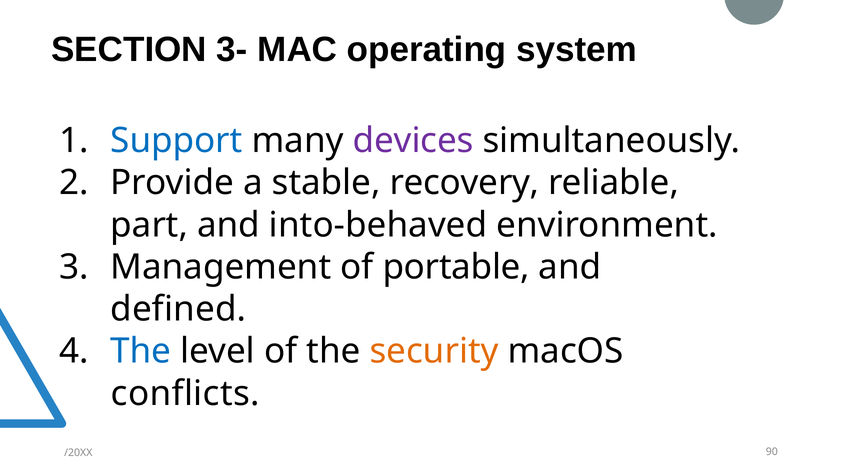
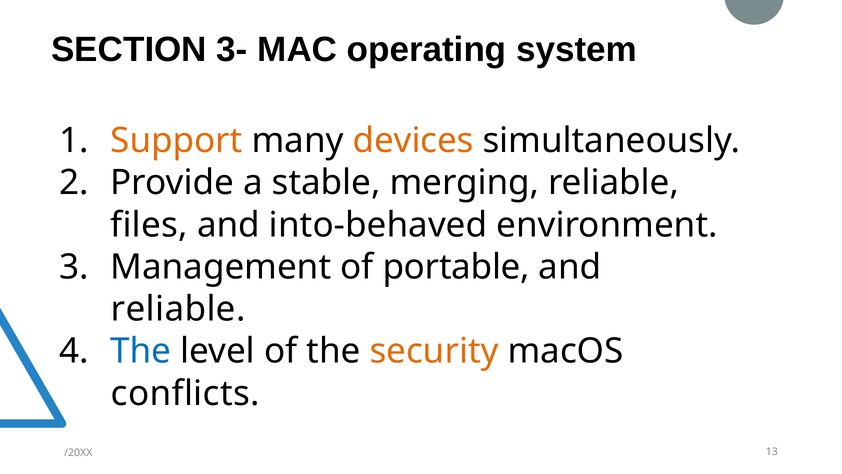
Support colour: blue -> orange (176, 141)
devices colour: purple -> orange (413, 141)
recovery: recovery -> merging (464, 183)
part: part -> files (149, 225)
defined: defined -> reliable (178, 309)
90: 90 -> 13 (772, 451)
